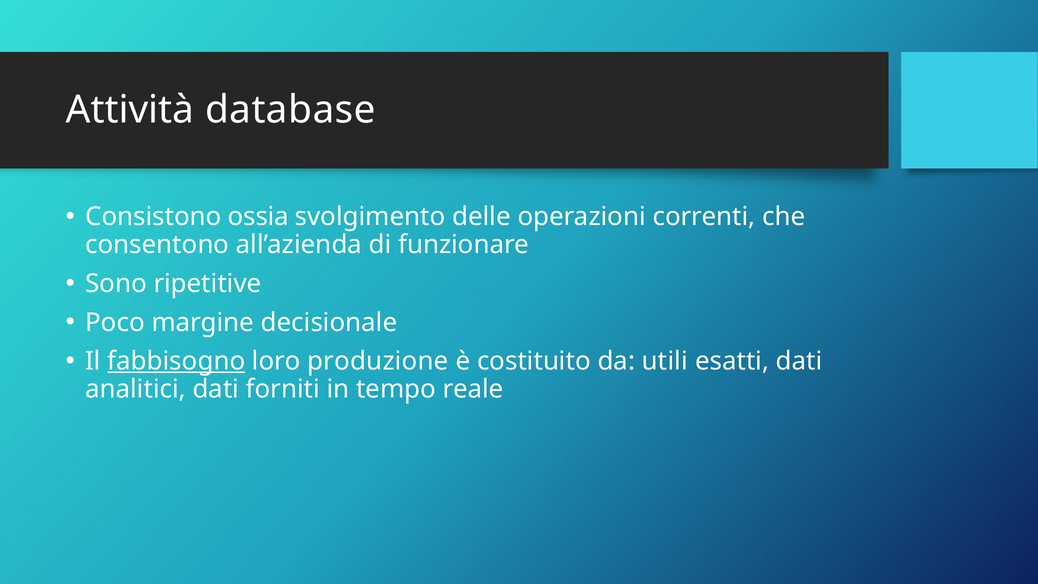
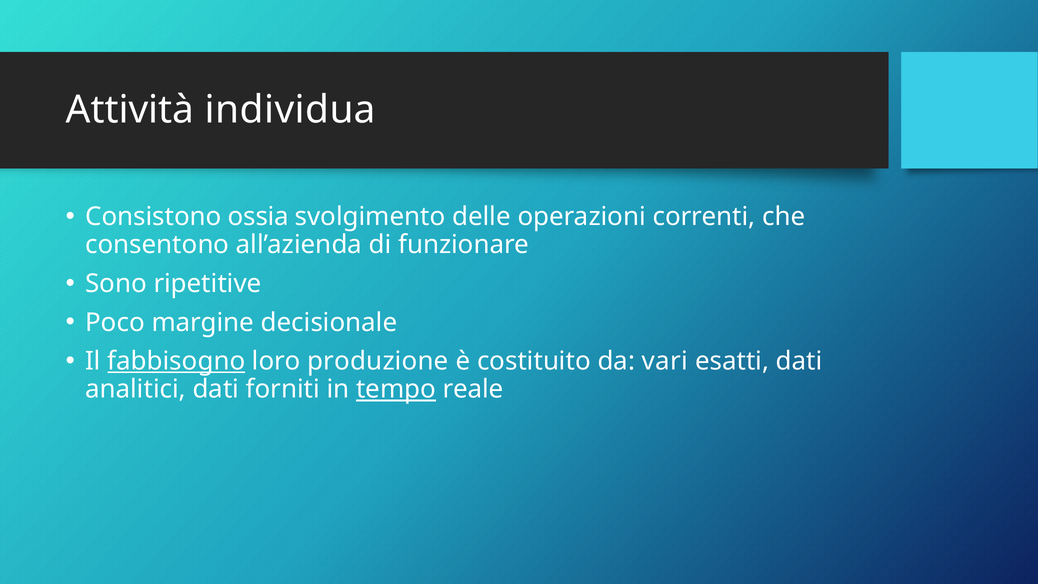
database: database -> individua (290, 110)
utili: utili -> vari (665, 361)
tempo underline: none -> present (396, 389)
